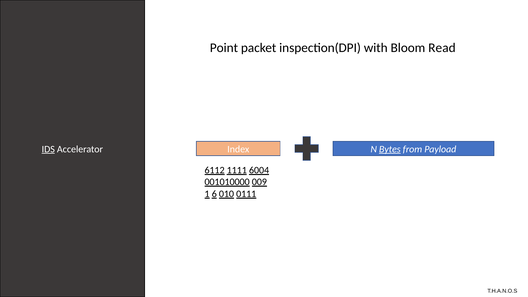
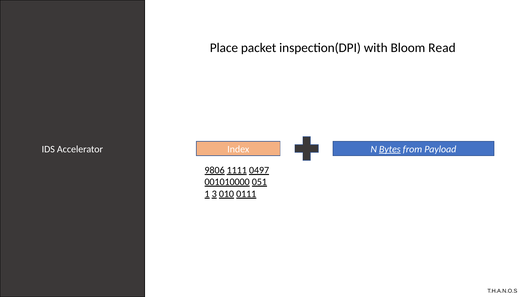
Point: Point -> Place (224, 48)
IDS underline: present -> none (48, 149)
6112: 6112 -> 9806 (215, 170)
6004: 6004 -> 0497 (259, 170)
009: 009 -> 051 (259, 182)
6: 6 -> 3 (214, 194)
